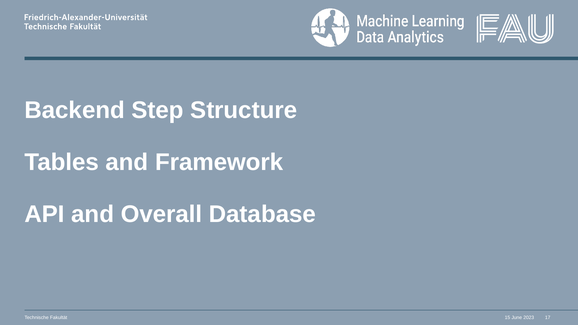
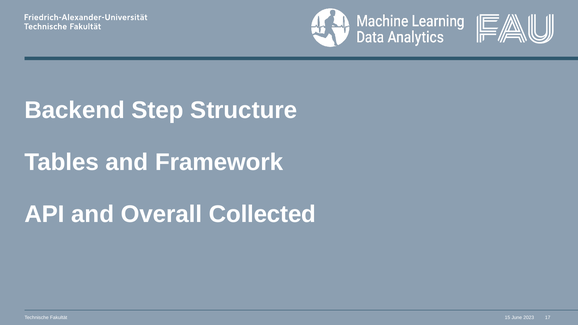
Database: Database -> Collected (262, 214)
